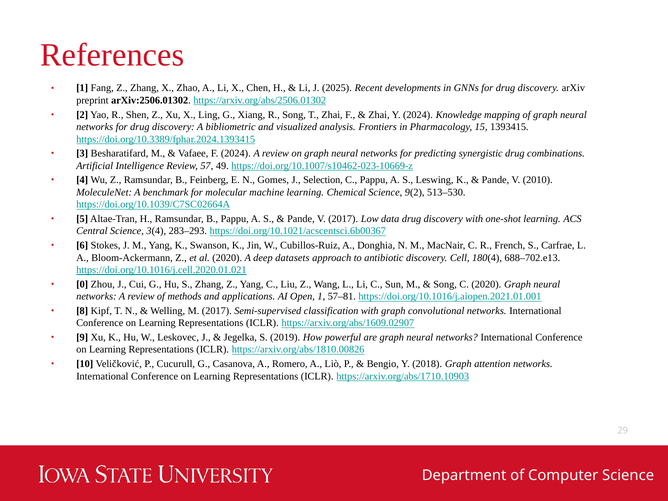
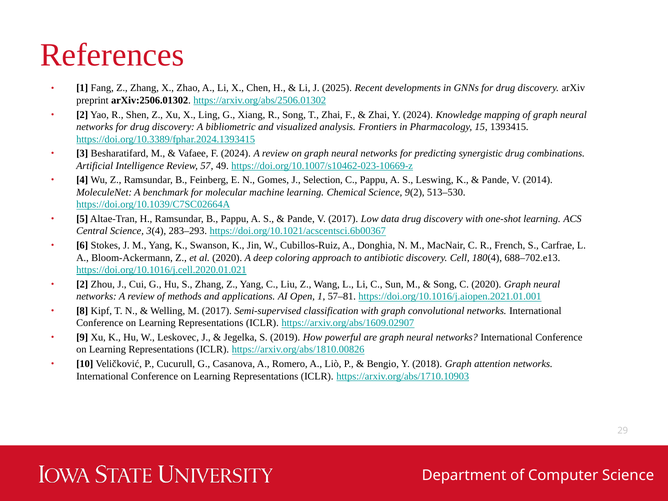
2010: 2010 -> 2014 (538, 180)
datasets: datasets -> coloring (292, 258)
0: 0 -> 2 (82, 284)
